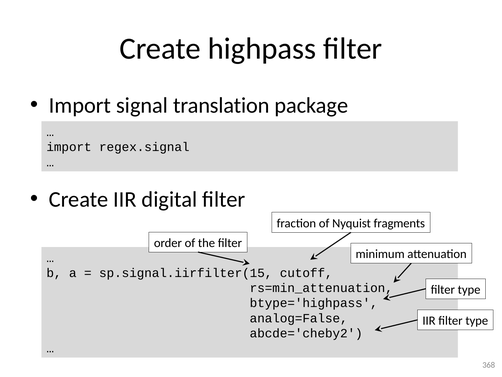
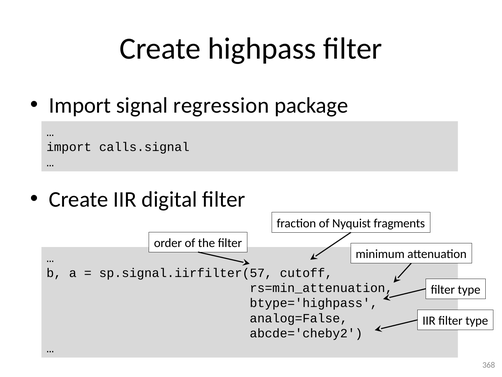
translation: translation -> regression (221, 105)
regex.signal: regex.signal -> calls.signal (144, 147)
sp.signal.iirfilter(15: sp.signal.iirfilter(15 -> sp.signal.iirfilter(57 (186, 273)
